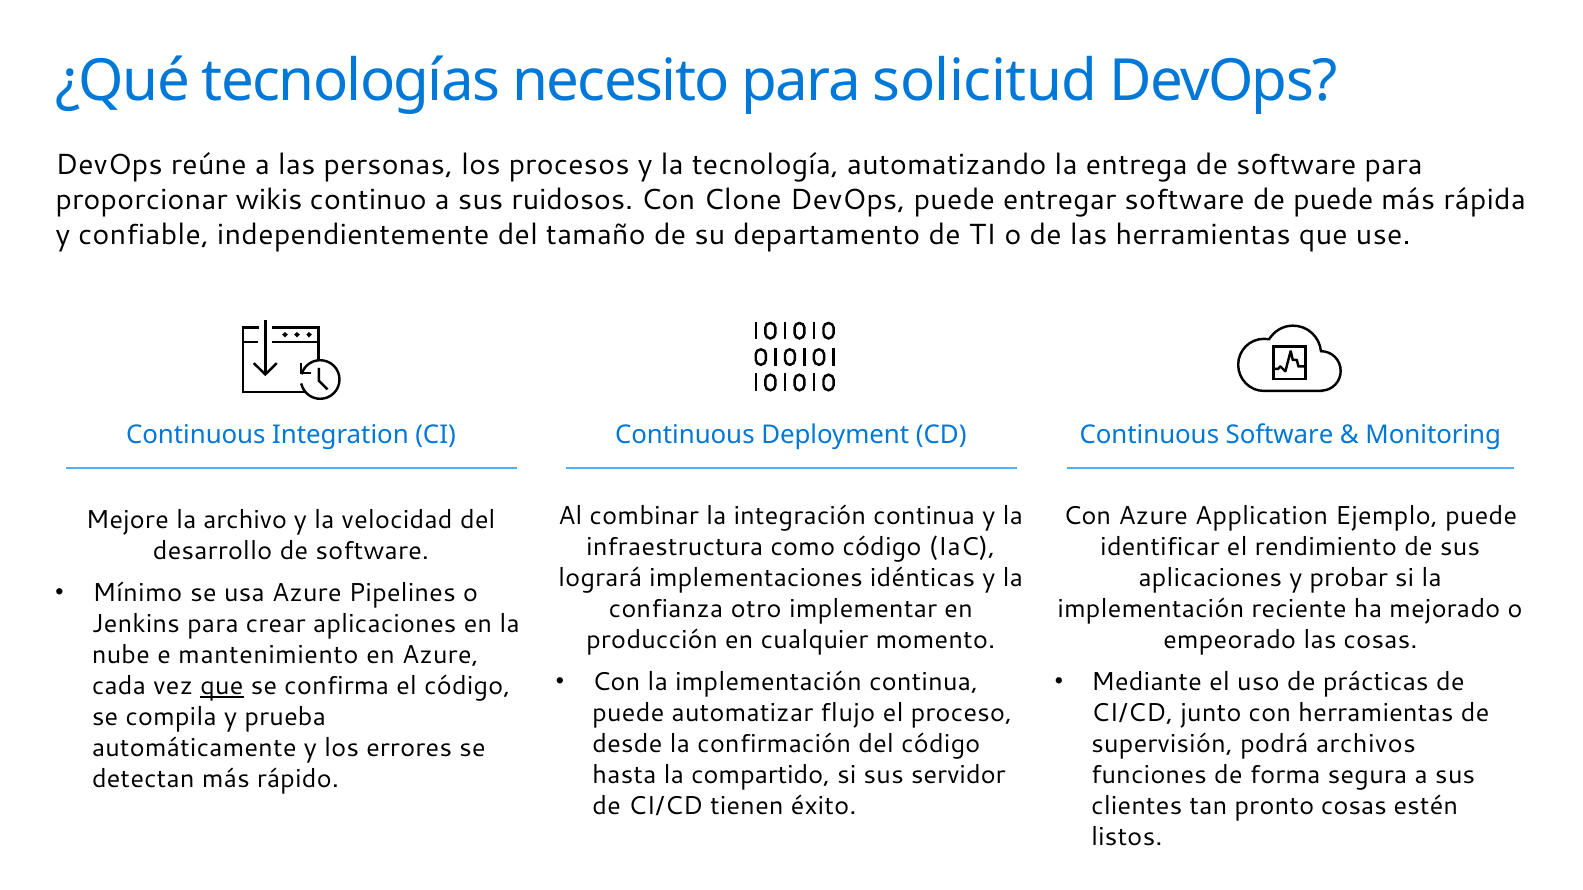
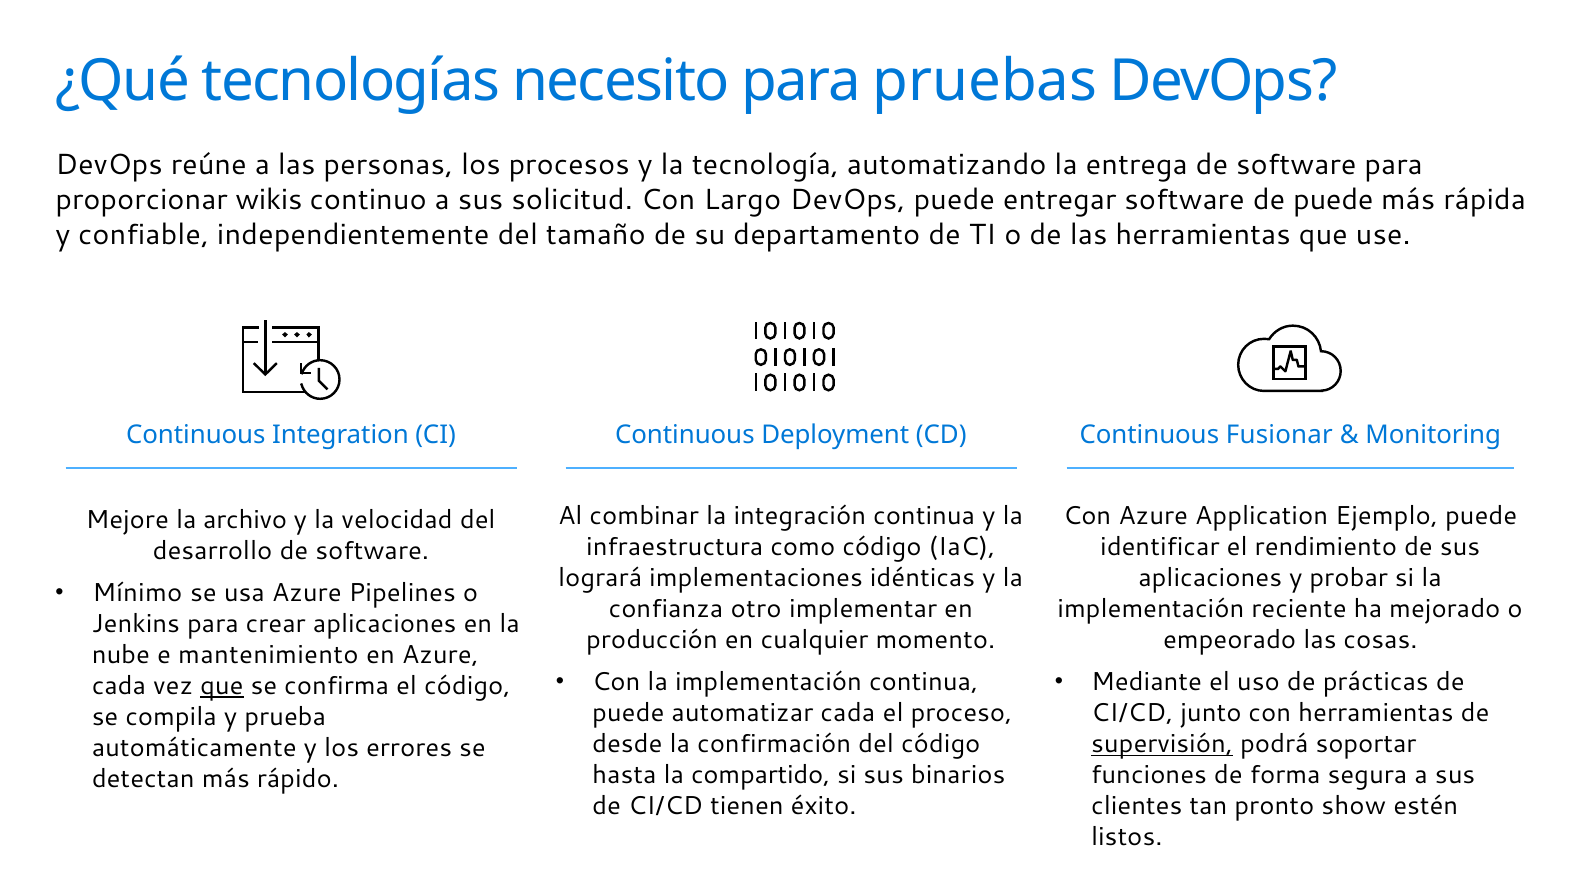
solicitud: solicitud -> pruebas (985, 81)
ruidosos: ruidosos -> solicitud (572, 200)
Clone: Clone -> Largo (742, 200)
Continuous Software: Software -> Fusionar (1279, 435)
automatizar flujo: flujo -> cada (848, 714)
supervisión underline: none -> present (1162, 745)
archivos: archivos -> soportar (1366, 745)
servidor: servidor -> binarios (958, 776)
pronto cosas: cosas -> show (1354, 807)
